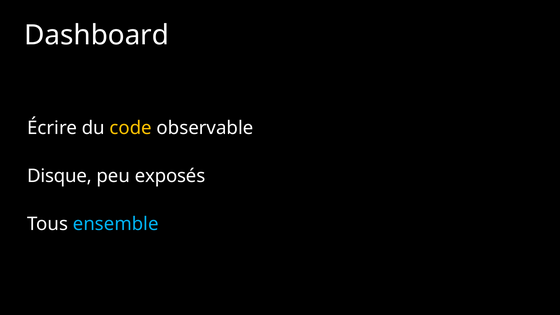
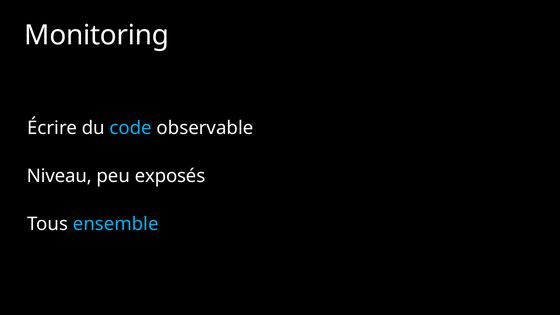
Dashboard: Dashboard -> Monitoring (97, 35)
code colour: yellow -> light blue (131, 128)
Disque: Disque -> Niveau (59, 176)
